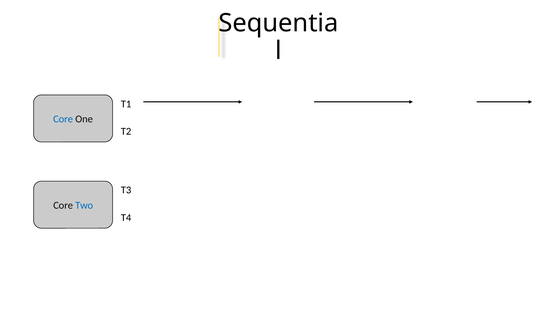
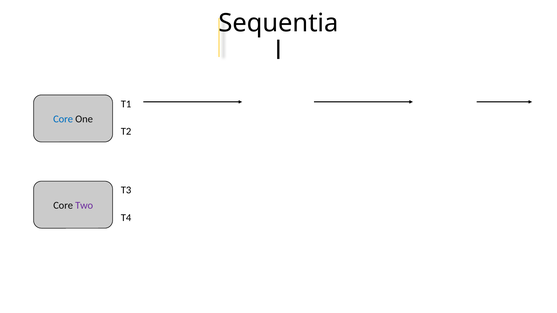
Two colour: blue -> purple (84, 206)
